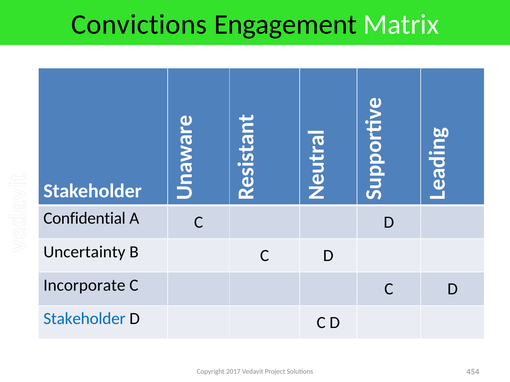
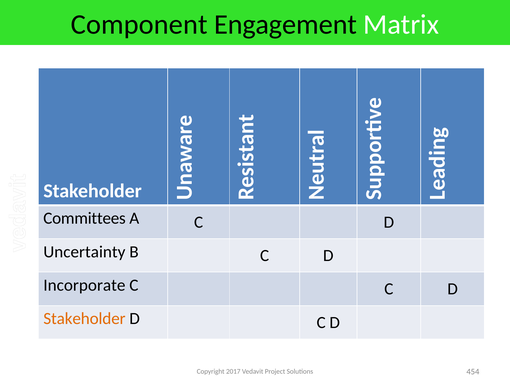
Convictions: Convictions -> Component (139, 25)
Confidential: Confidential -> Committees (85, 219)
Stakeholder colour: blue -> orange (84, 319)
